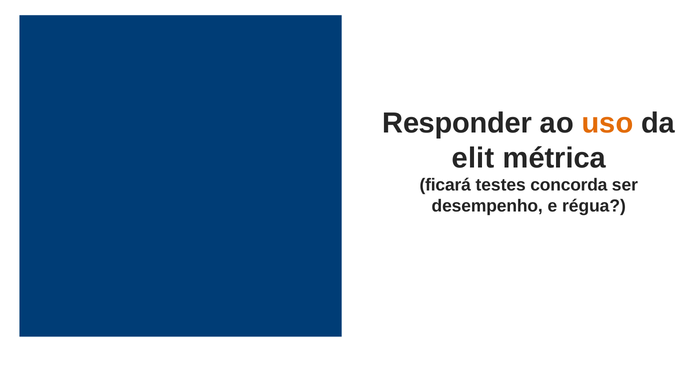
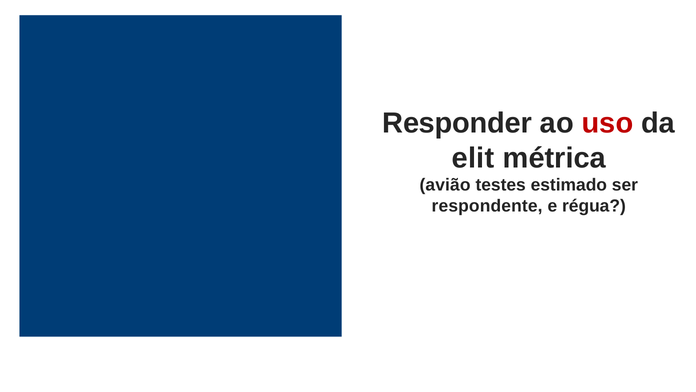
uso colour: orange -> red (607, 123)
ficará: ficará -> avião (445, 185)
concorda: concorda -> estimado (569, 185)
desempenho: desempenho -> respondente (487, 206)
